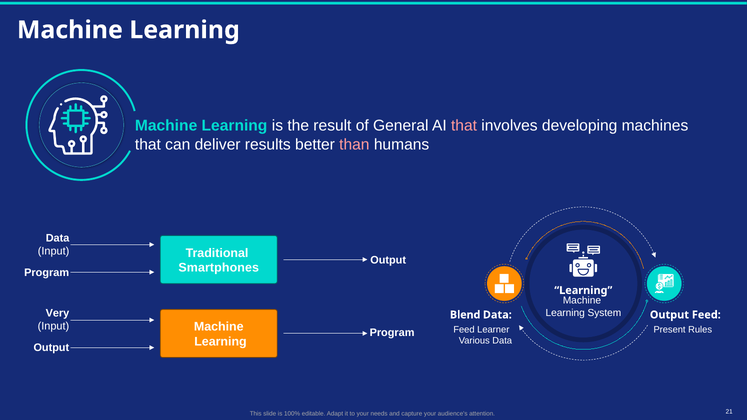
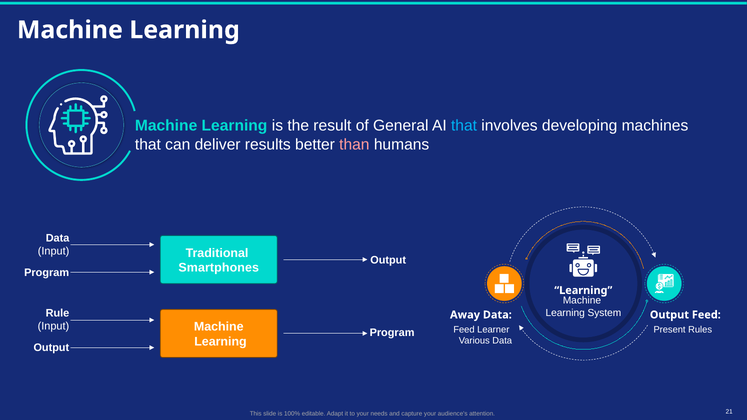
that colour: pink -> light blue (464, 126)
Very: Very -> Rule (57, 313)
Blend: Blend -> Away (465, 315)
